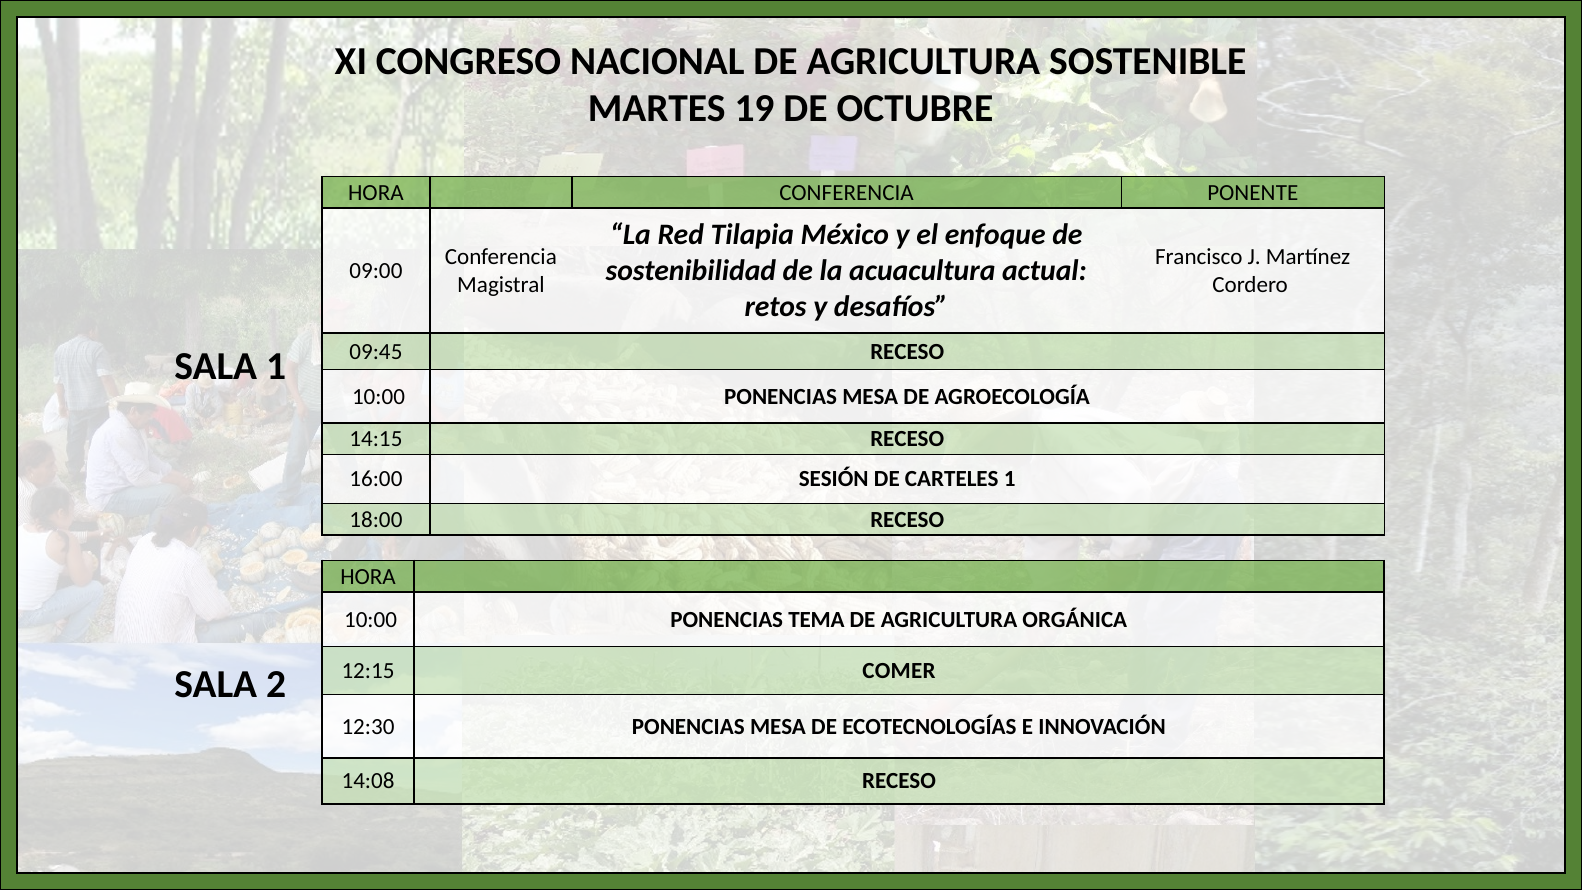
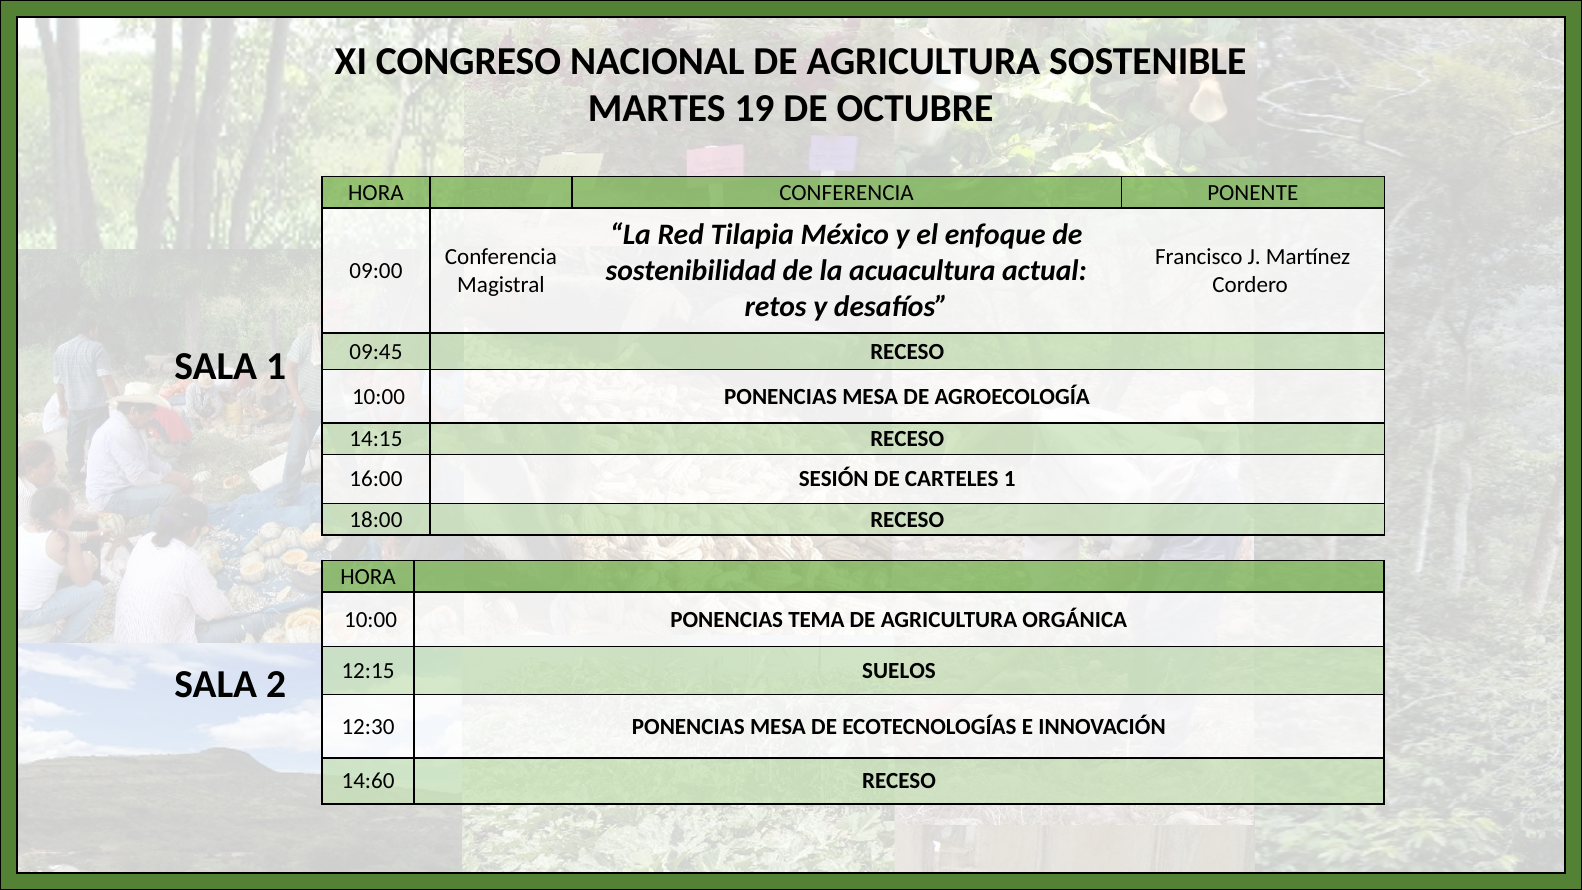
COMER: COMER -> SUELOS (899, 671)
14:08: 14:08 -> 14:60 (368, 781)
